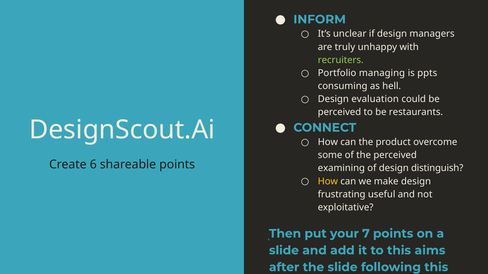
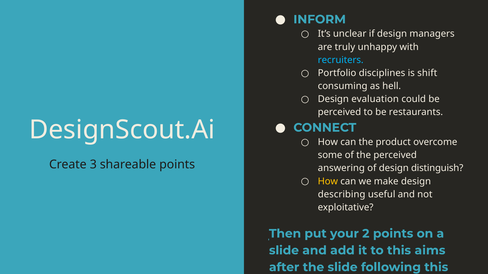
recruiters colour: light green -> light blue (341, 60)
managing: managing -> disciplines (382, 73)
ppts: ppts -> shift (427, 73)
6: 6 -> 3 (93, 165)
examining: examining -> answering (341, 168)
frustrating: frustrating -> describing (342, 195)
7: 7 -> 2 (366, 234)
